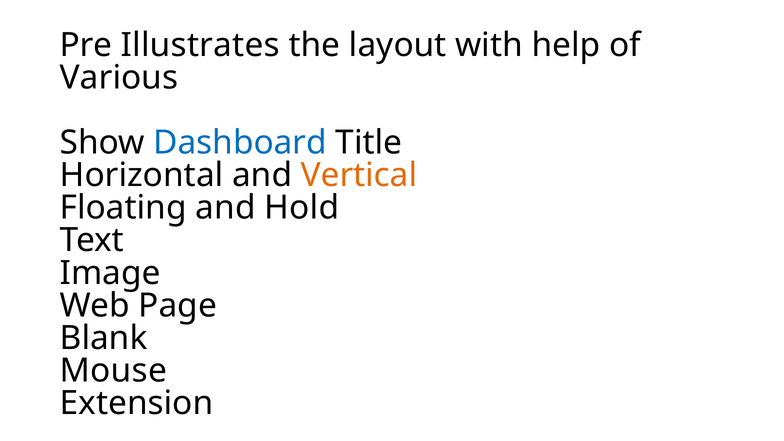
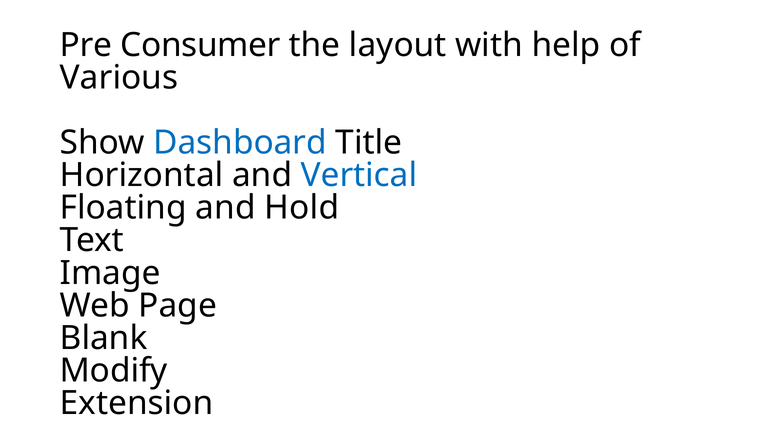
Illustrates: Illustrates -> Consumer (201, 45)
Vertical colour: orange -> blue (359, 175)
Mouse: Mouse -> Modify (114, 371)
